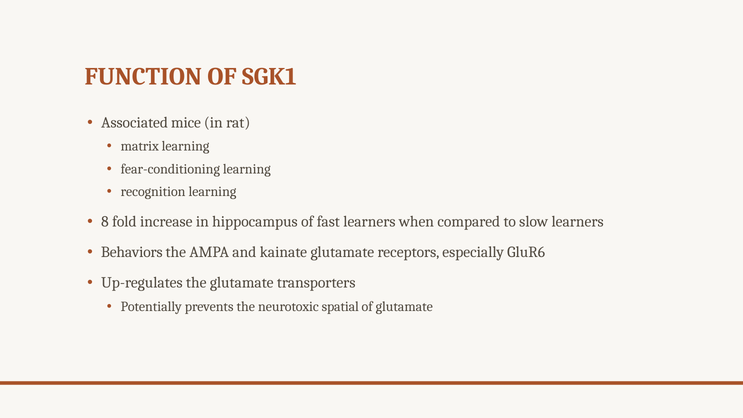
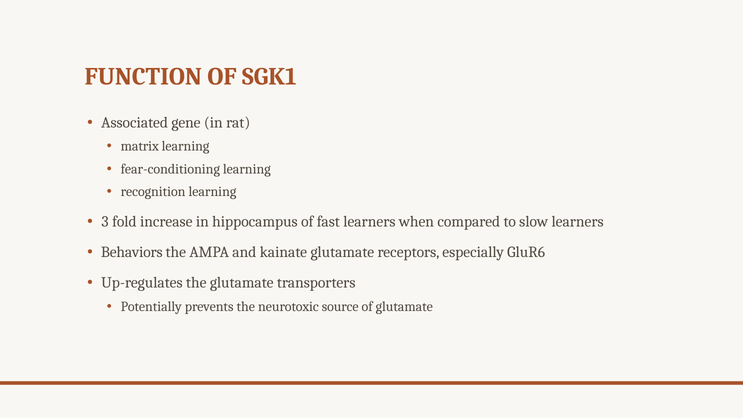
mice: mice -> gene (186, 123)
8: 8 -> 3 (105, 222)
spatial: spatial -> source (340, 306)
